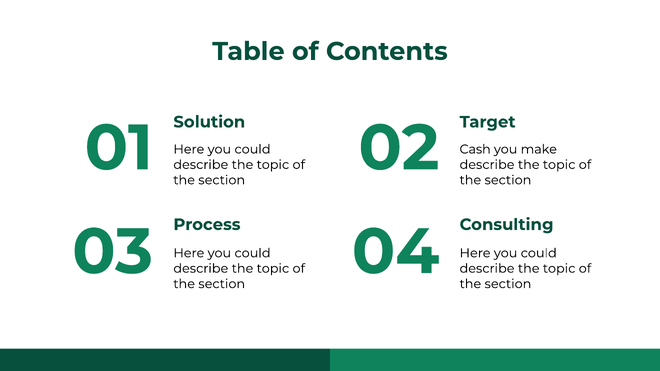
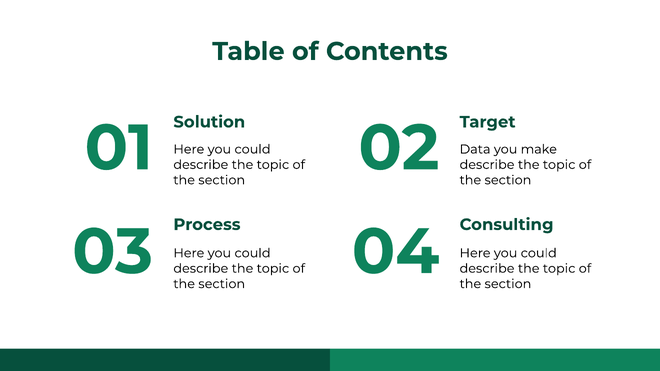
Cash: Cash -> Data (475, 149)
